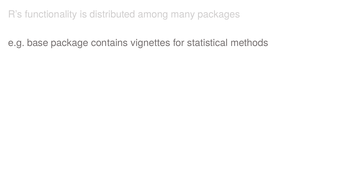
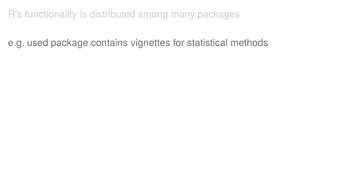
base: base -> used (38, 43)
